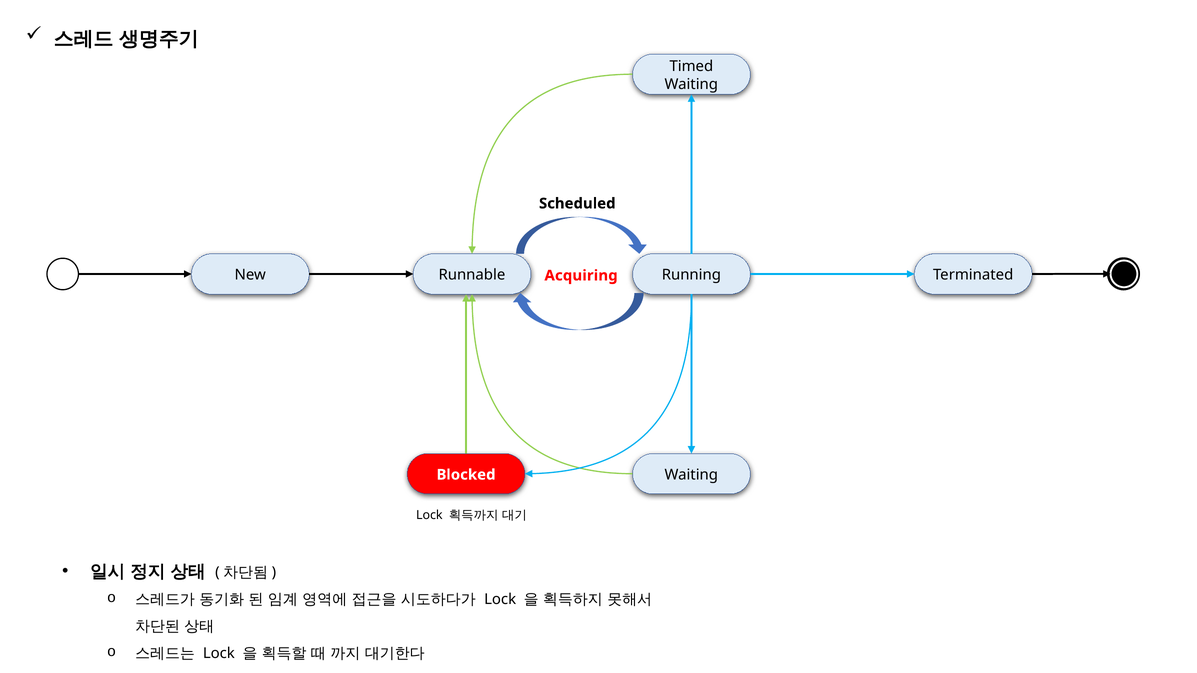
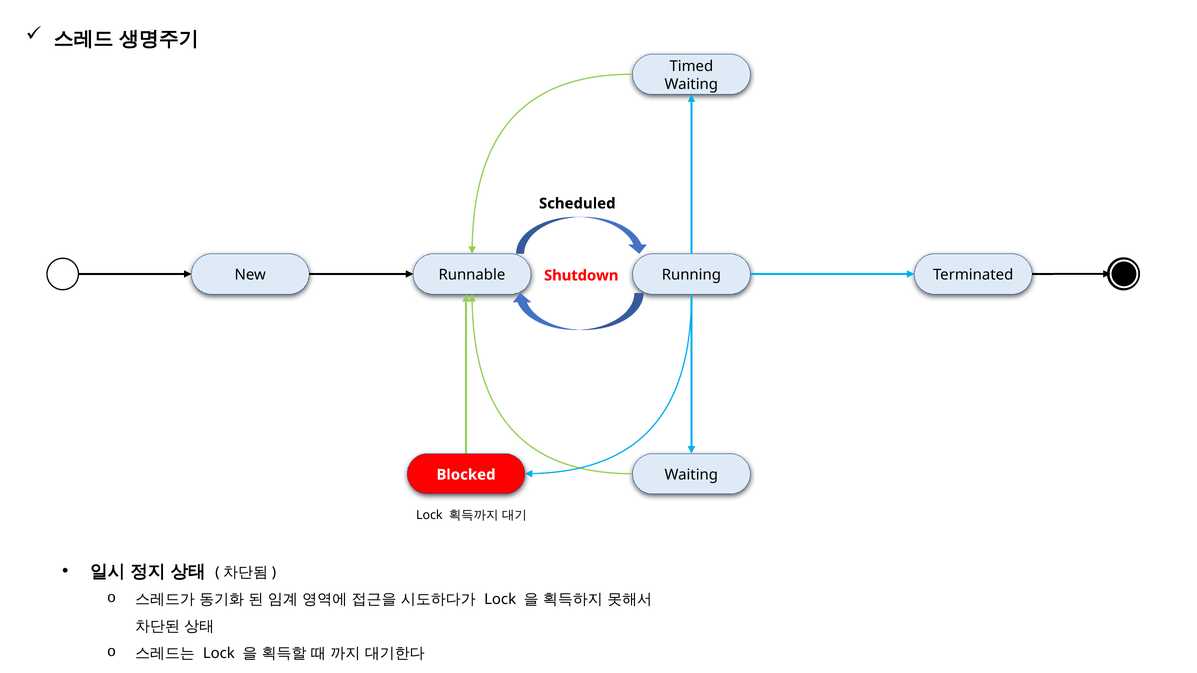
Acquiring: Acquiring -> Shutdown (581, 276)
